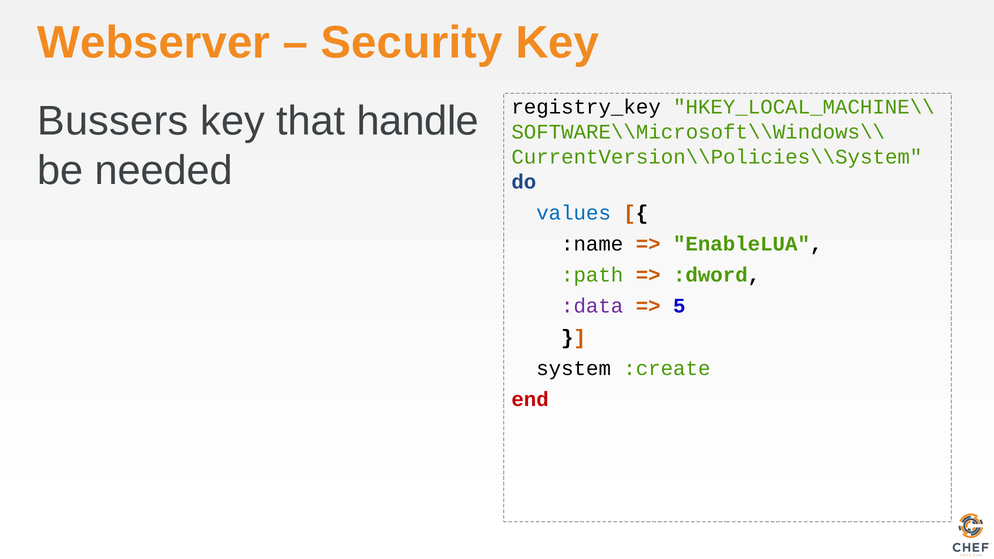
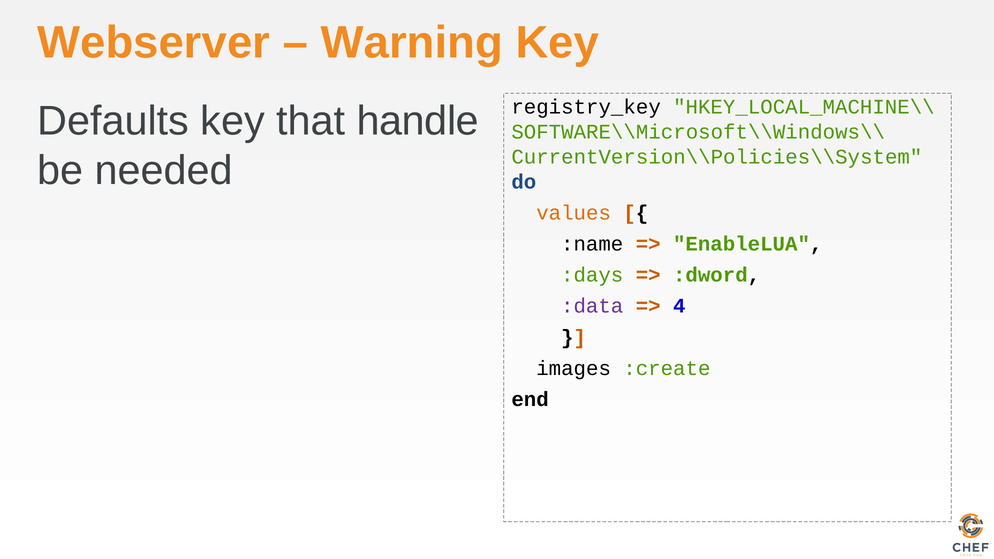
Security: Security -> Warning (412, 43)
Bussers: Bussers -> Defaults (113, 121)
values colour: blue -> orange (574, 213)
:path: :path -> :days (592, 275)
5: 5 -> 4 (679, 306)
system: system -> images (574, 368)
end colour: red -> black (530, 400)
